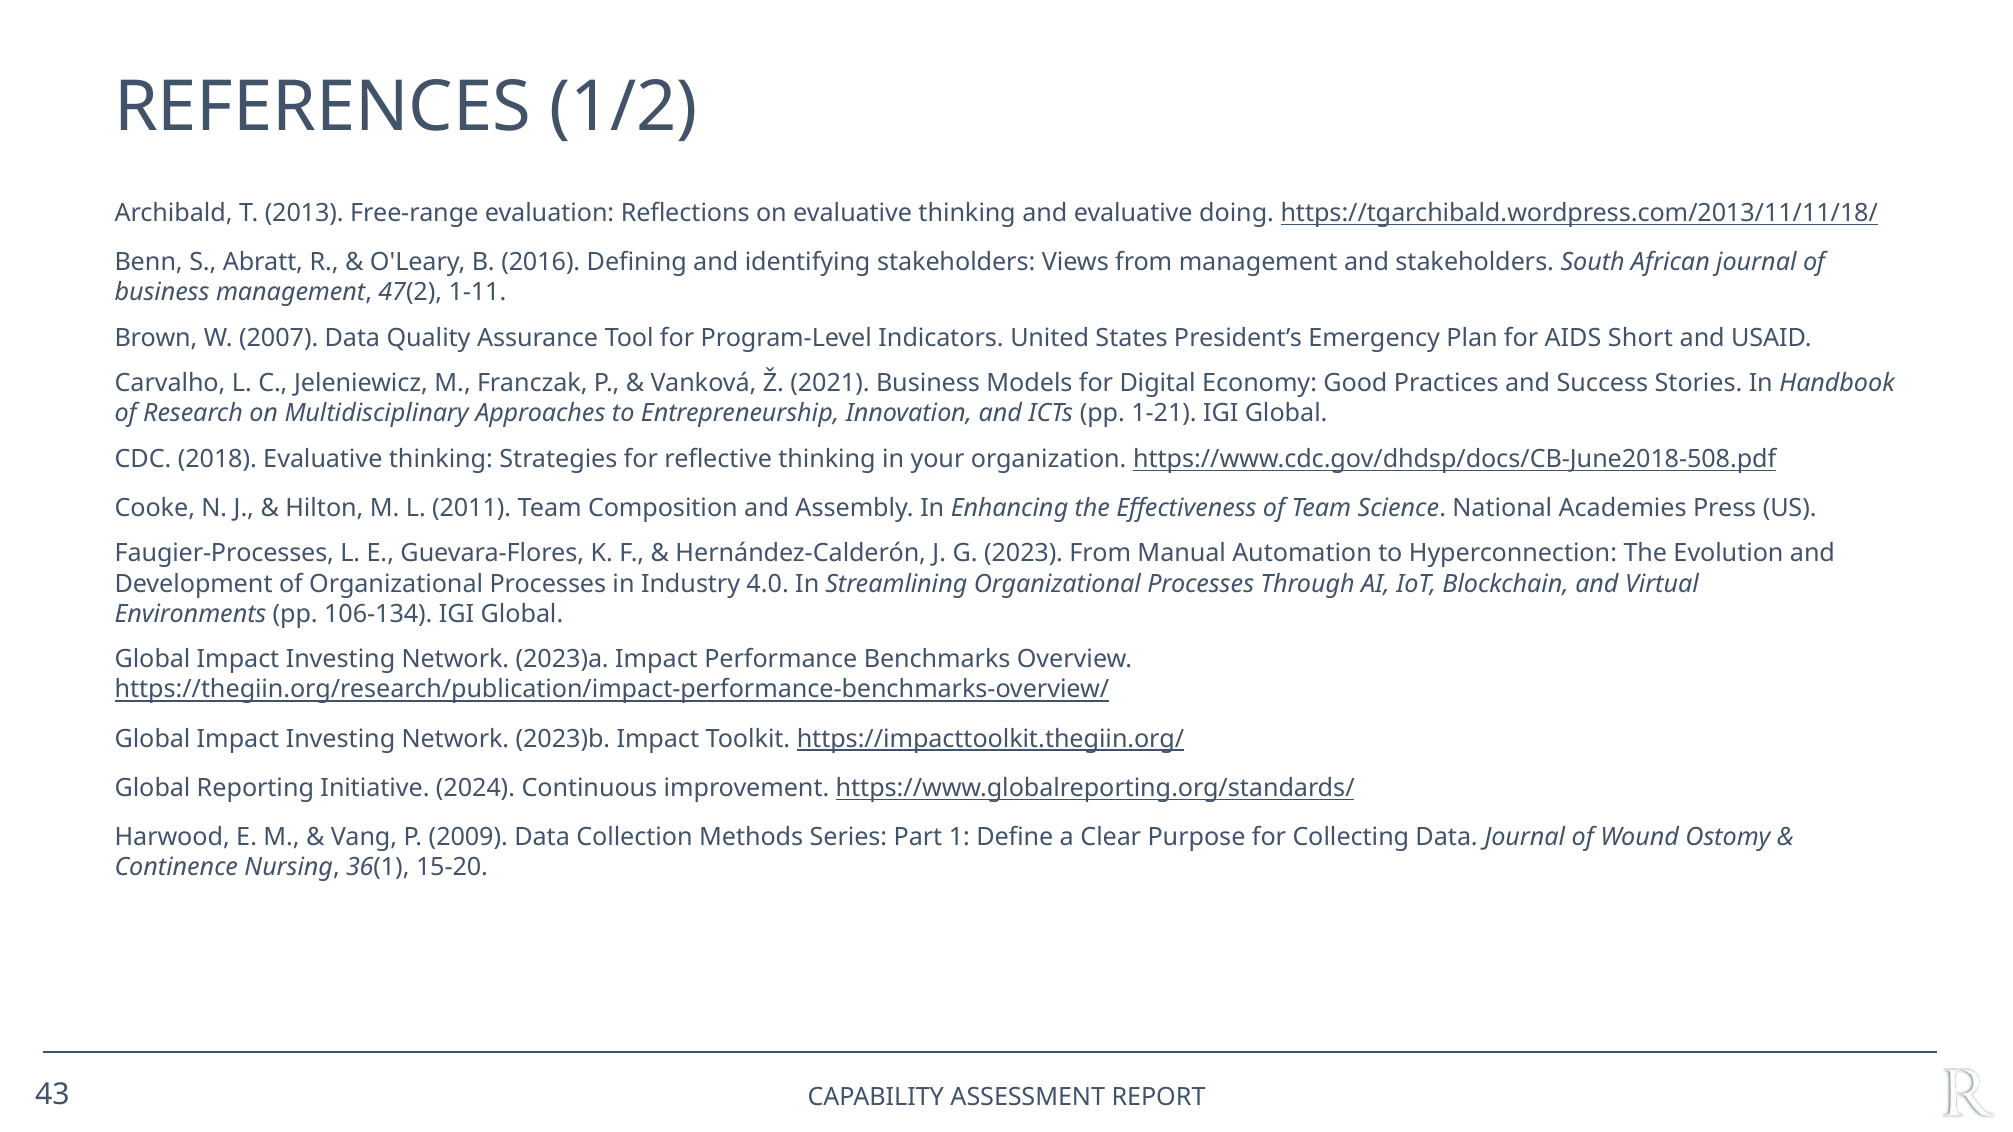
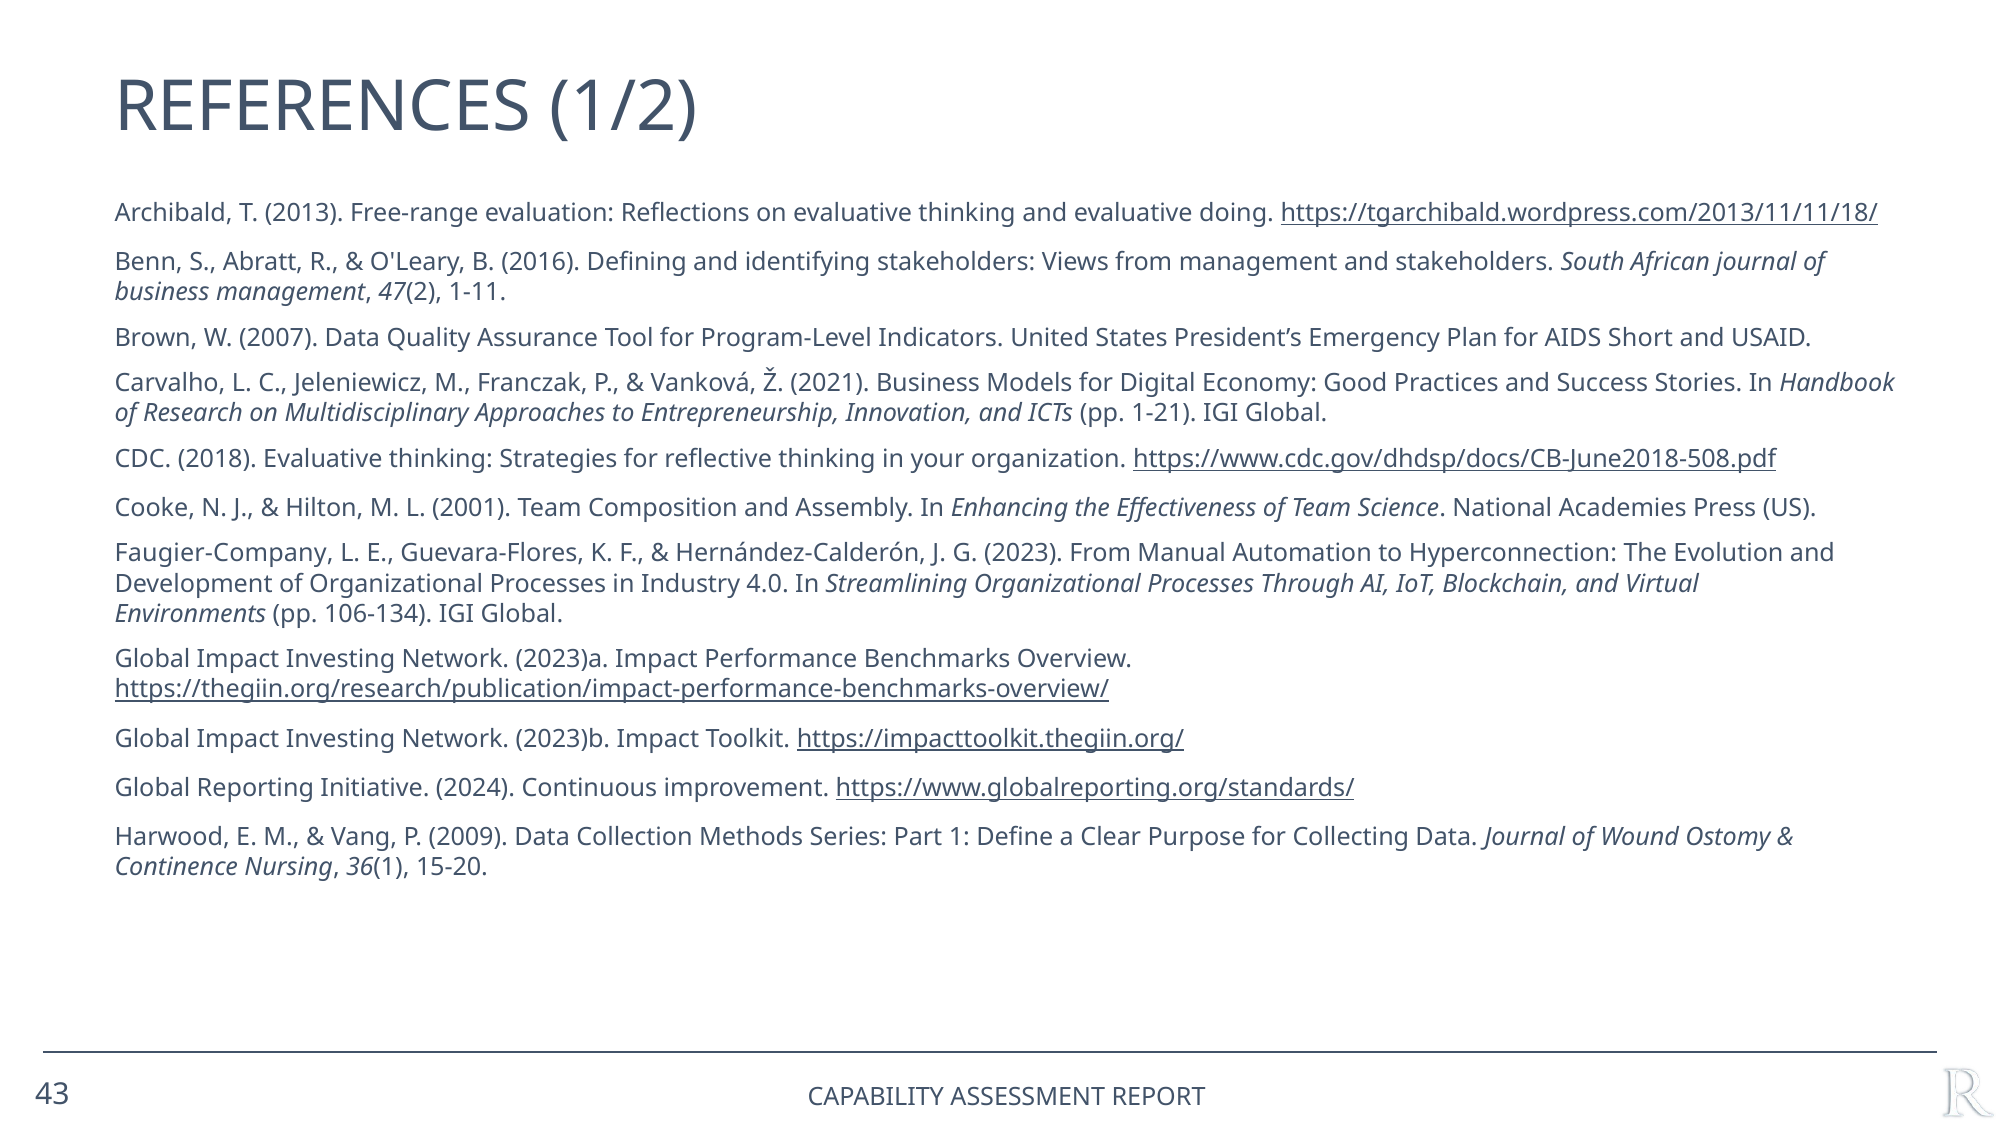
2011: 2011 -> 2001 (472, 508)
Faugier-Processes: Faugier-Processes -> Faugier-Company (224, 554)
